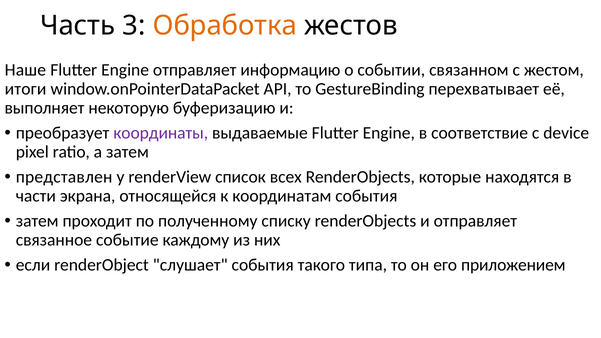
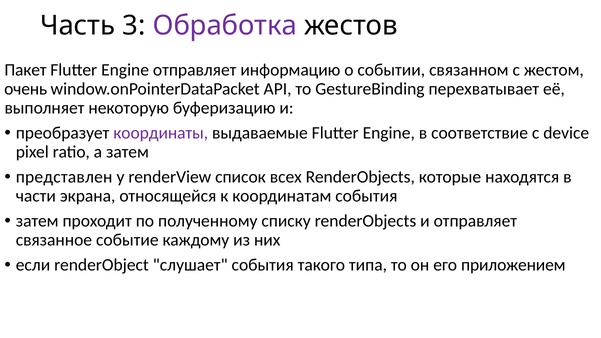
Обработка colour: orange -> purple (225, 26)
Наше: Наше -> Пакет (26, 70)
итоги: итоги -> очень (26, 89)
